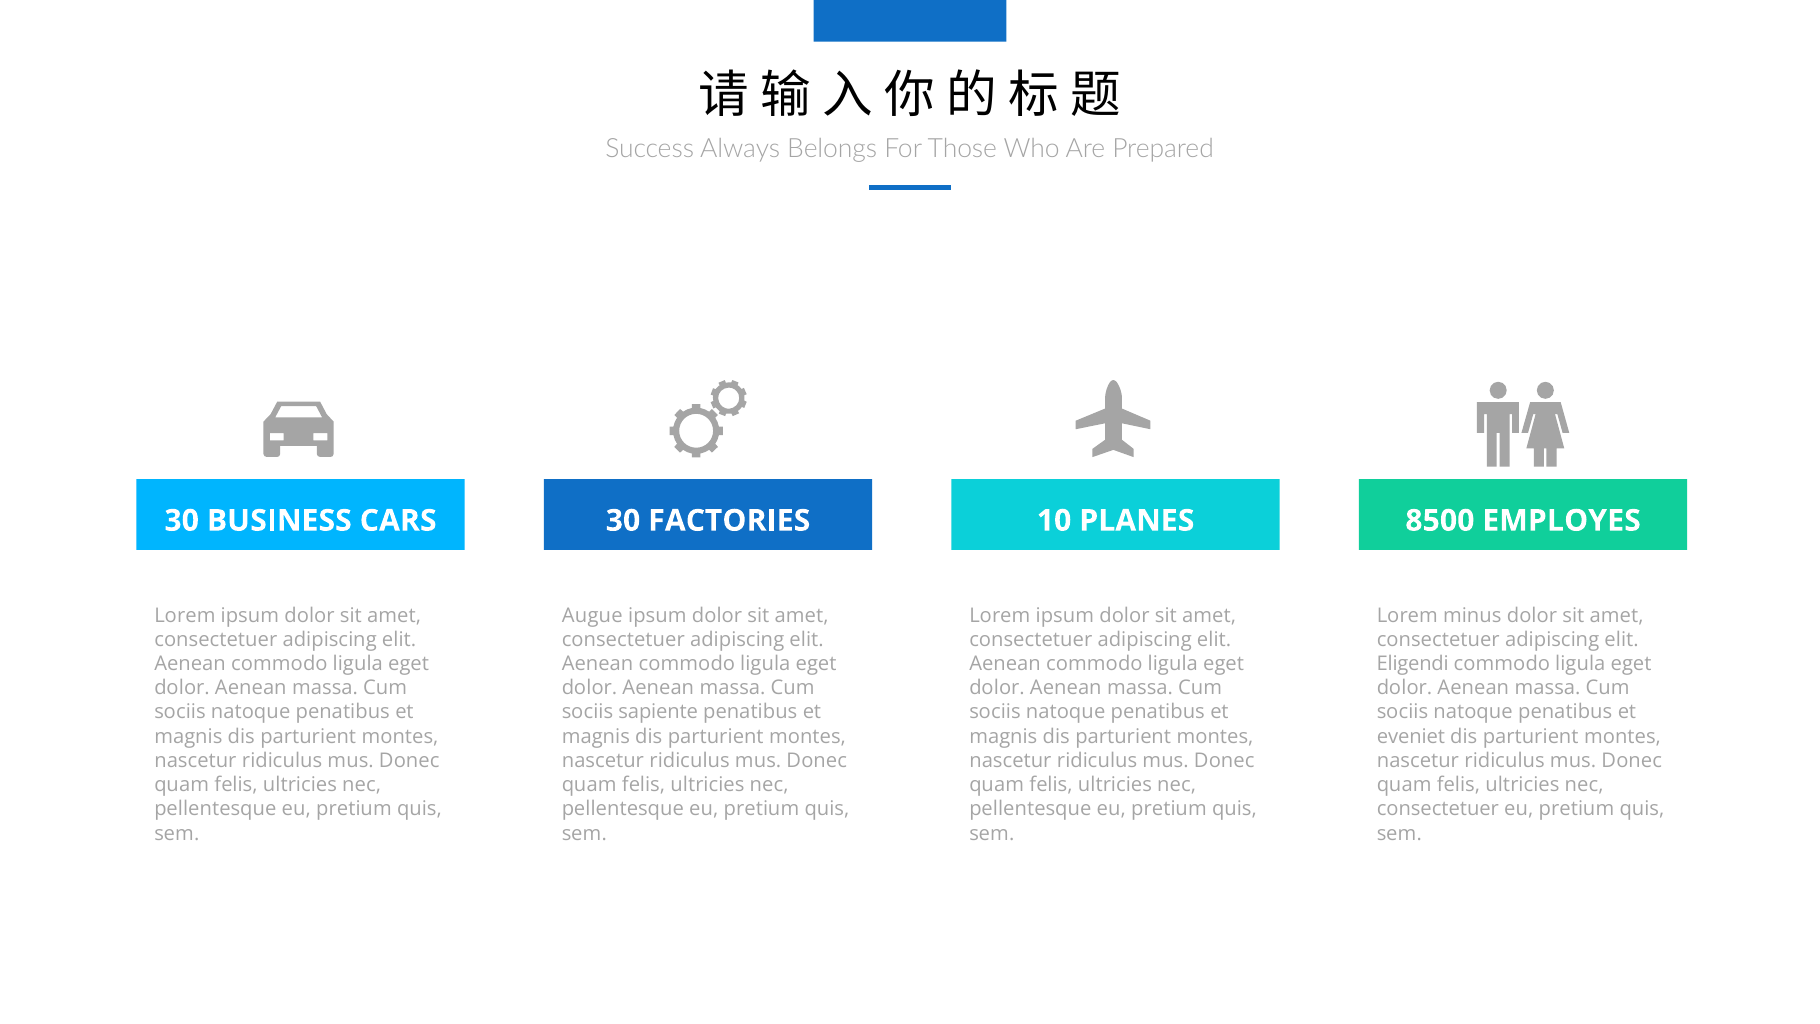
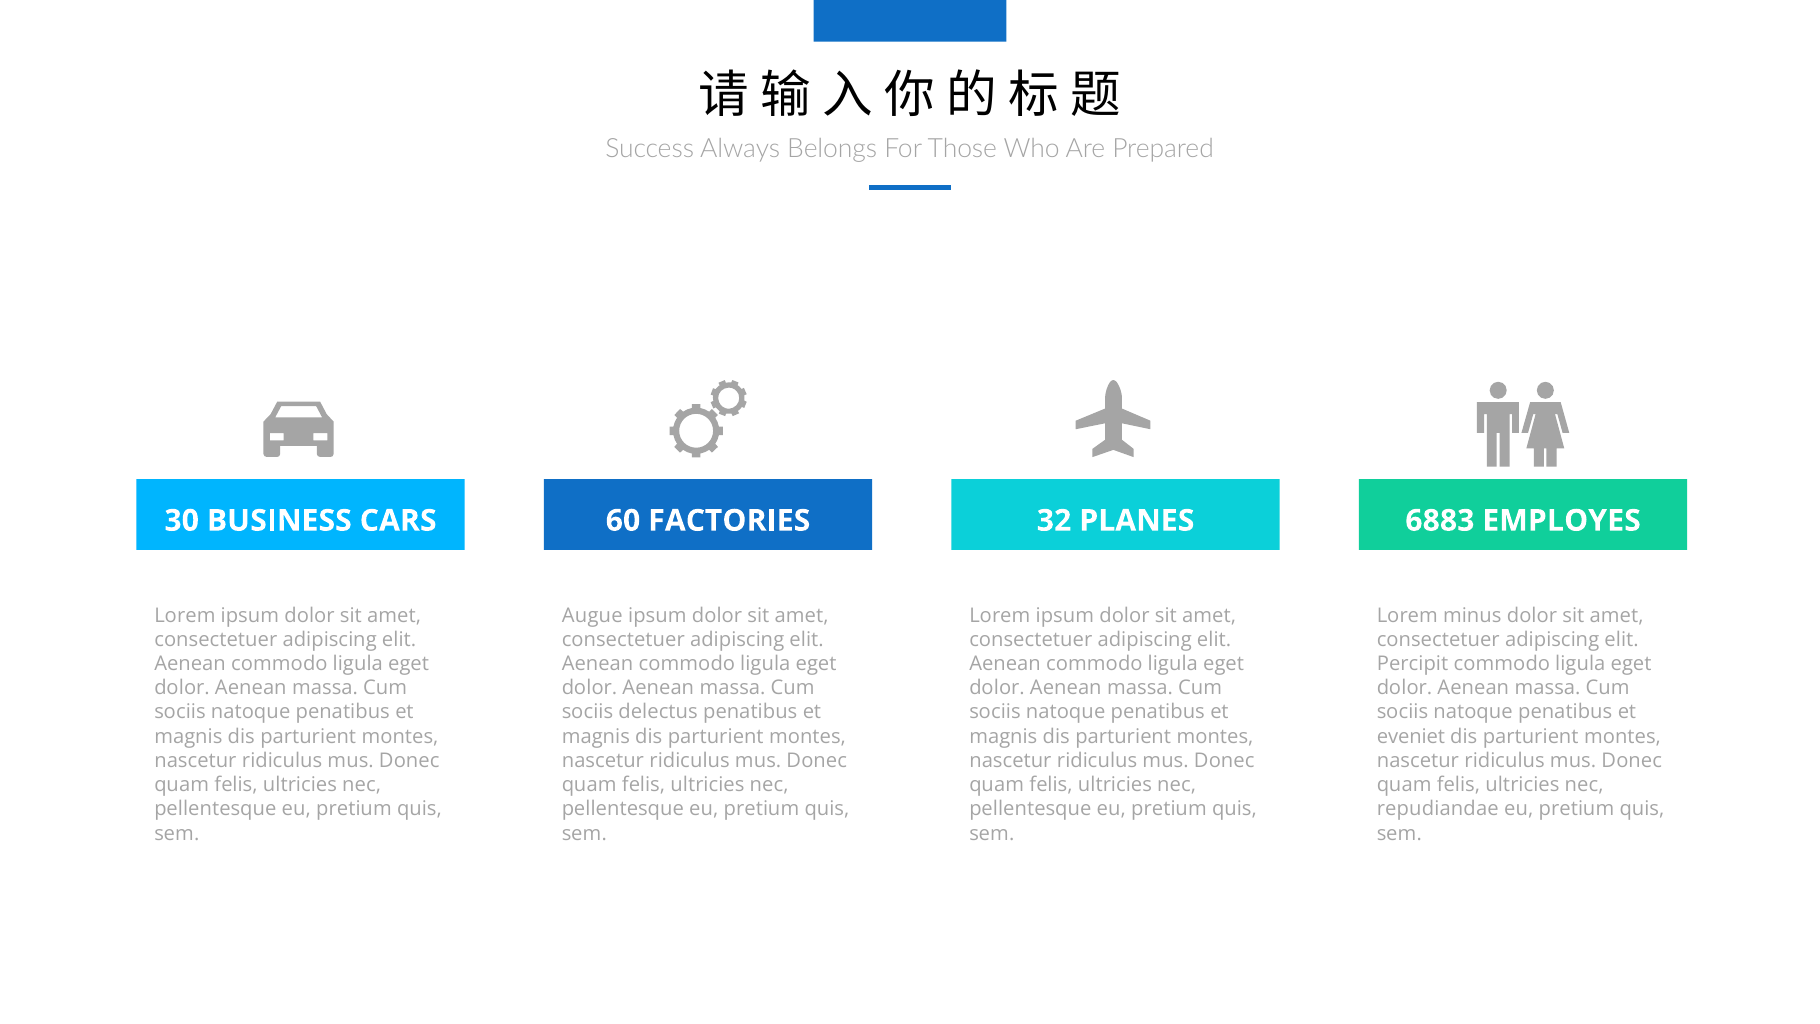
CARS 30: 30 -> 60 (623, 521)
10: 10 -> 32 (1054, 521)
8500: 8500 -> 6883 (1440, 521)
Eligendi: Eligendi -> Percipit (1413, 664)
sapiente: sapiente -> delectus (658, 712)
consectetuer: consectetuer -> repudiandae (1438, 809)
